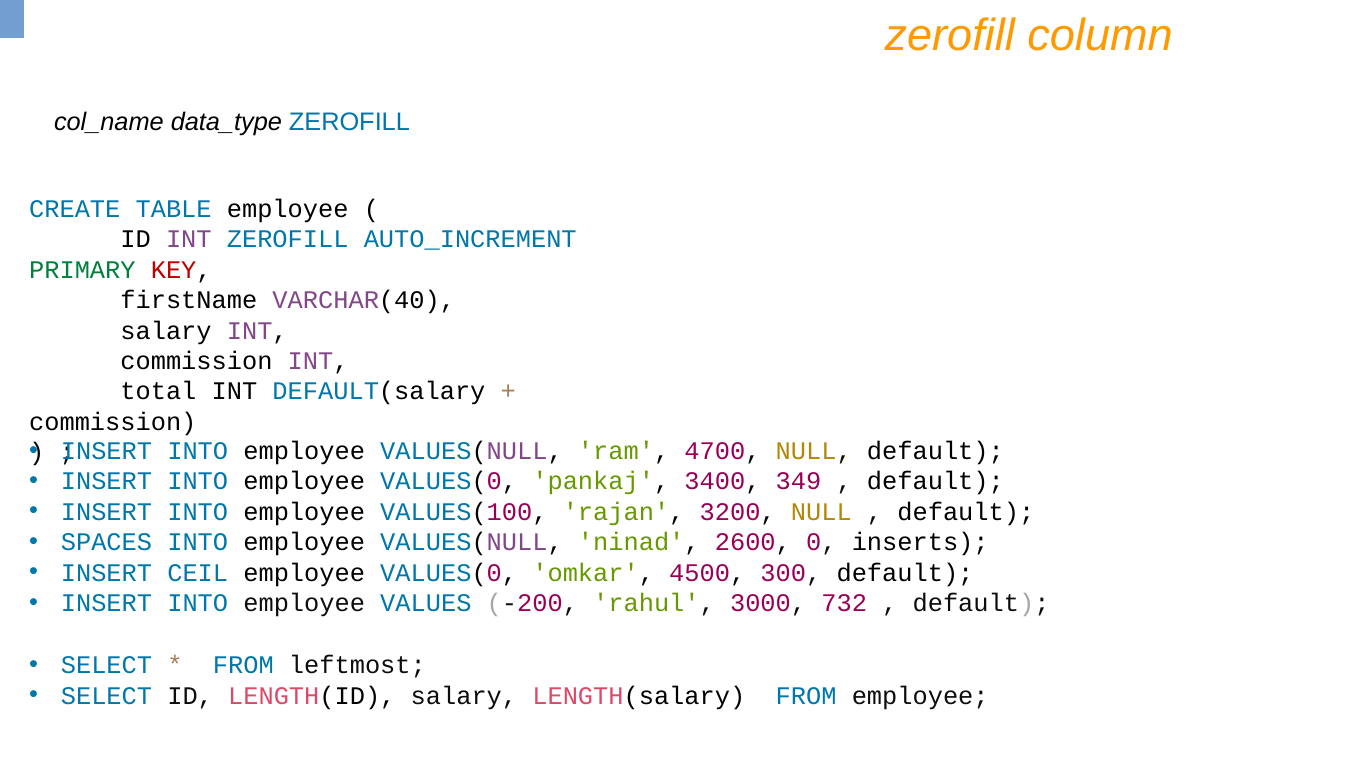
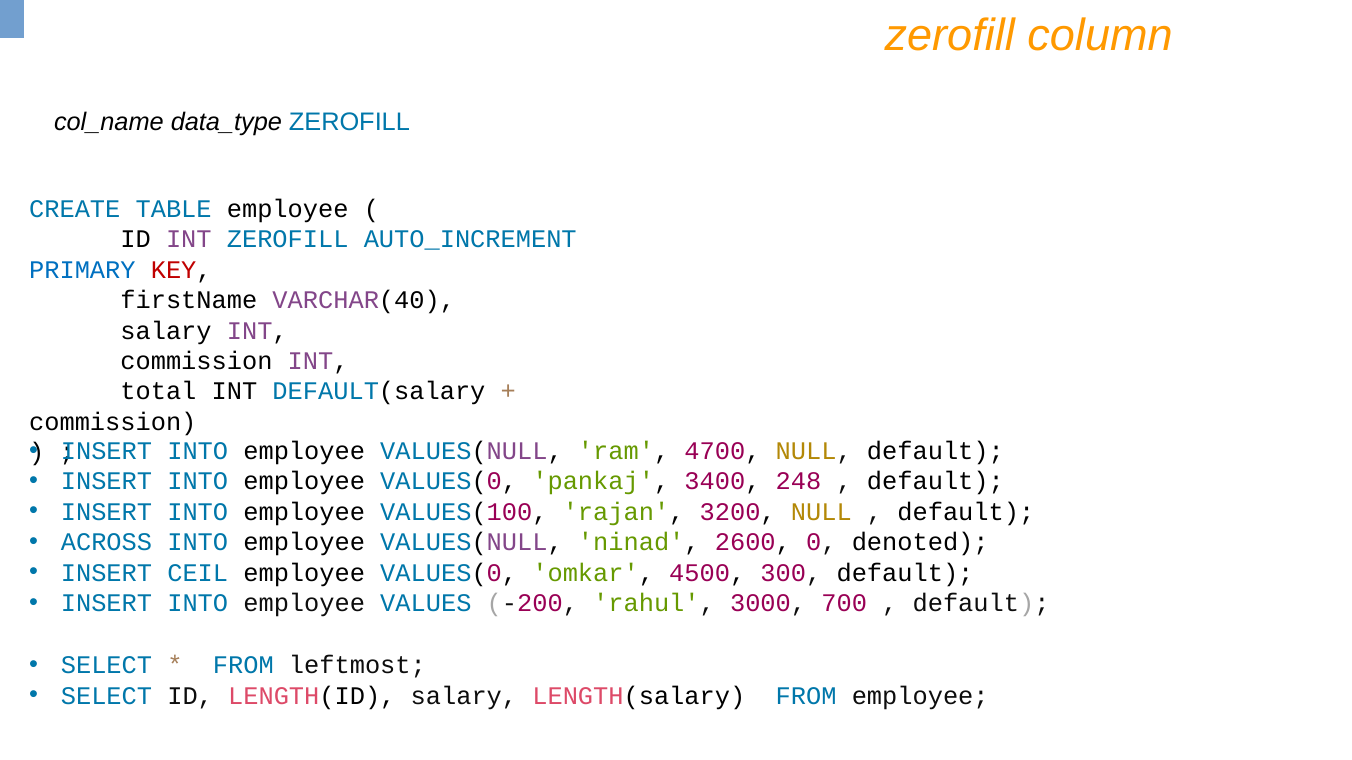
PRIMARY colour: green -> blue (82, 270)
349: 349 -> 248 (799, 482)
SPACES: SPACES -> ACROSS (106, 543)
inserts: inserts -> denoted (920, 543)
732: 732 -> 700 (844, 604)
